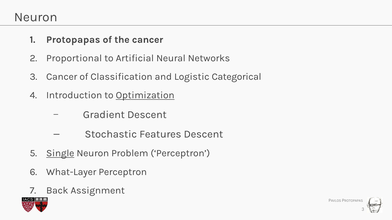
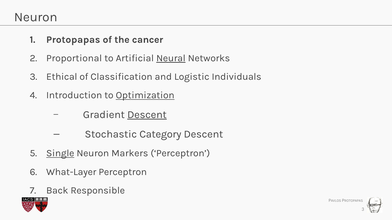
Neural underline: none -> present (171, 58)
3 Cancer: Cancer -> Ethical (62, 77)
Categorical: Categorical -> Individuals (237, 77)
Descent underline: none -> present (147, 115)
Features: Features -> Category (160, 135)
Problem: Problem -> Markers (130, 154)
Assignment: Assignment -> Responsible (98, 191)
